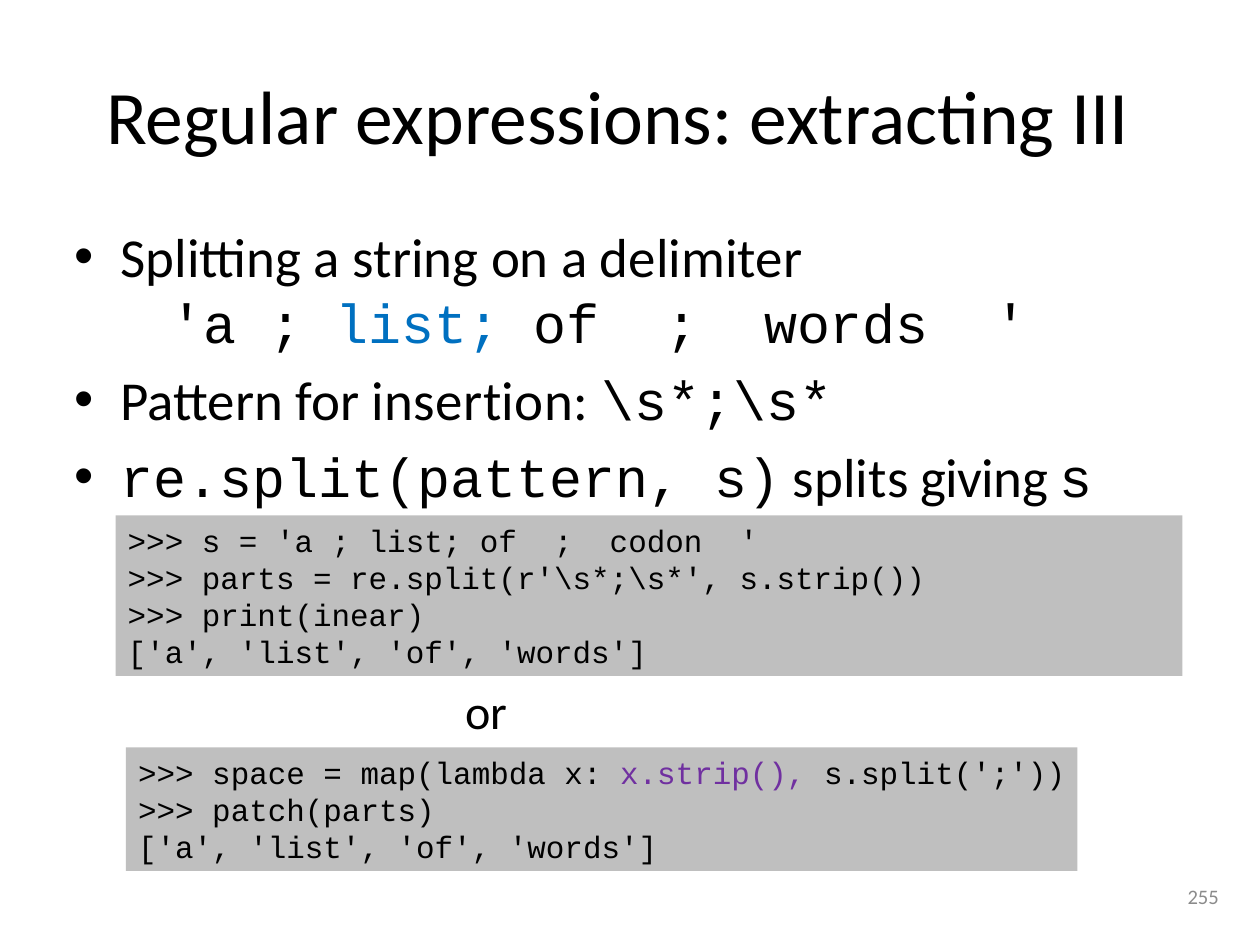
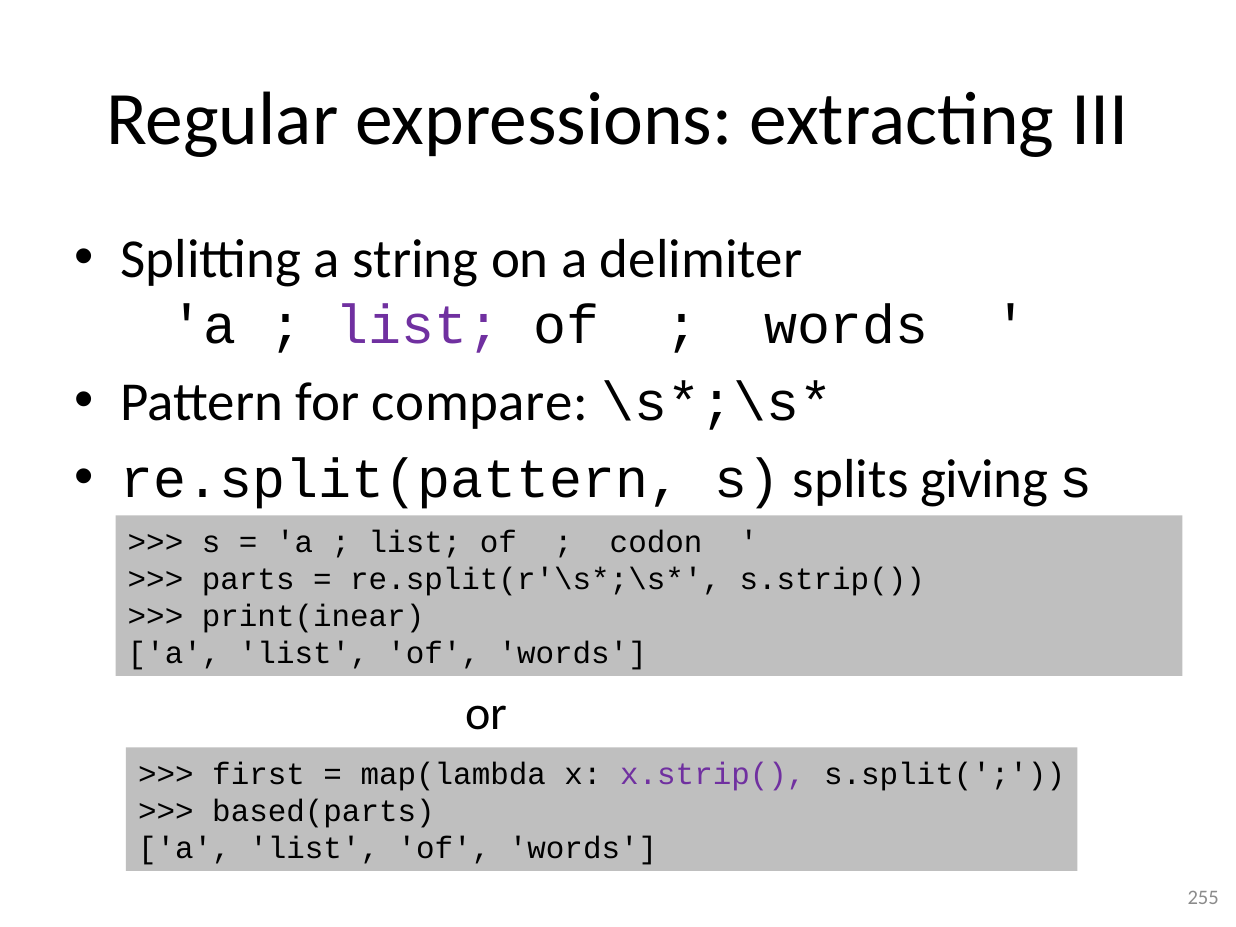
list colour: blue -> purple (418, 325)
insertion: insertion -> compare (480, 402)
space: space -> first (259, 774)
patch(parts: patch(parts -> based(parts (323, 811)
